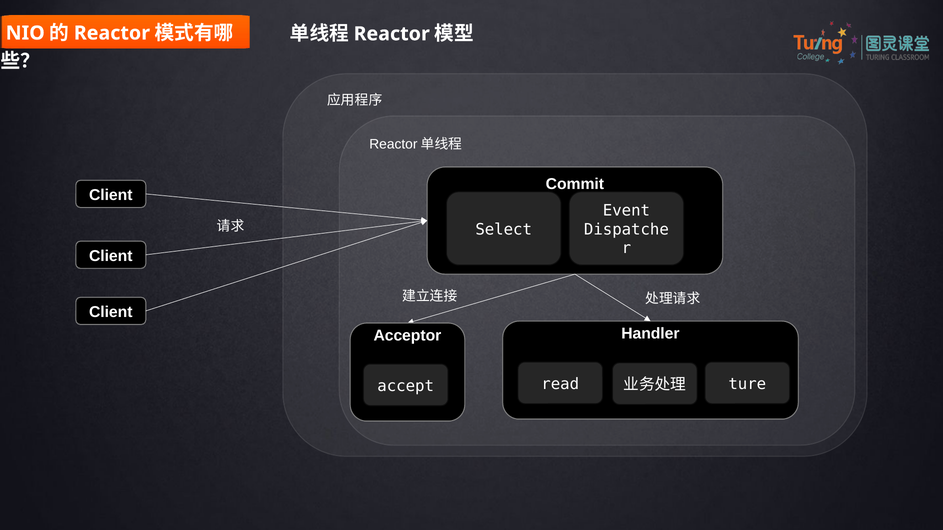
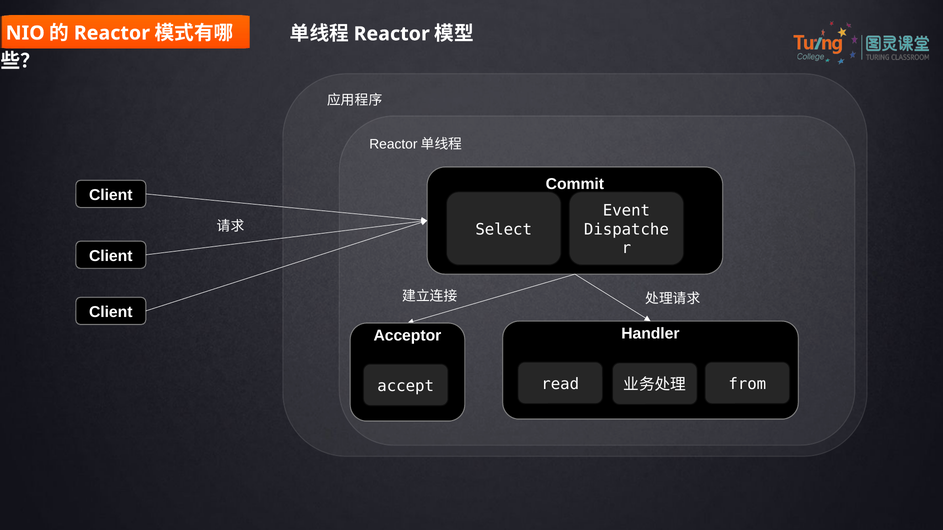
ture: ture -> from (747, 384)
